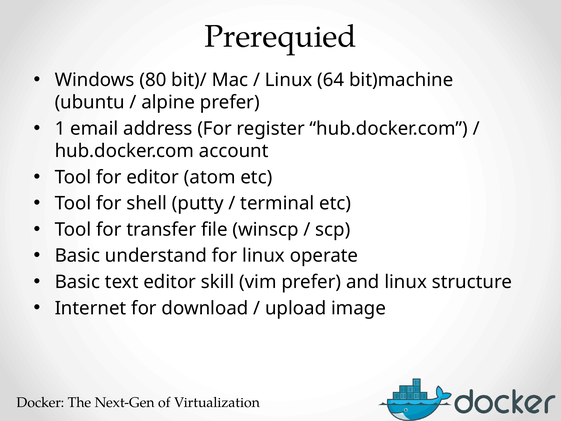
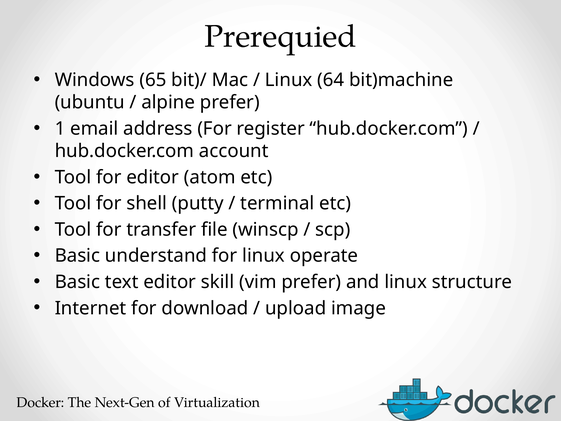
80: 80 -> 65 (153, 80)
